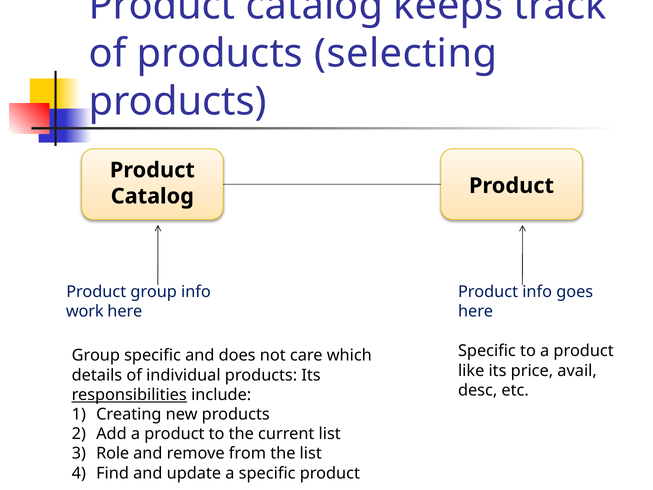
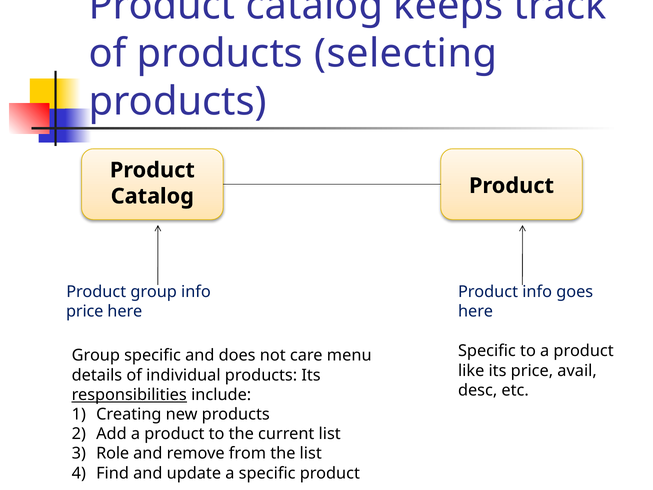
work: work -> price (85, 311)
which: which -> menu (349, 355)
